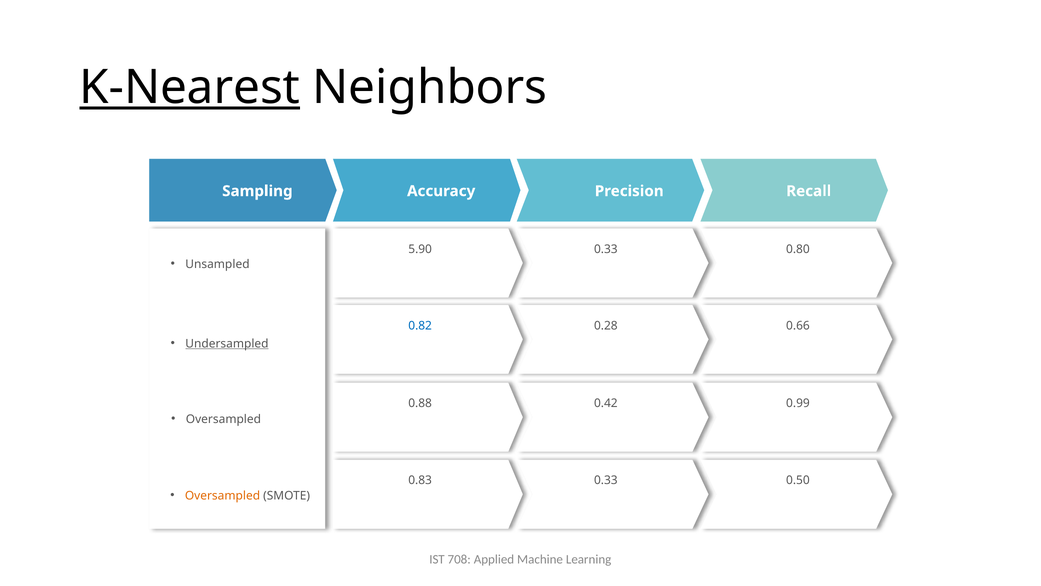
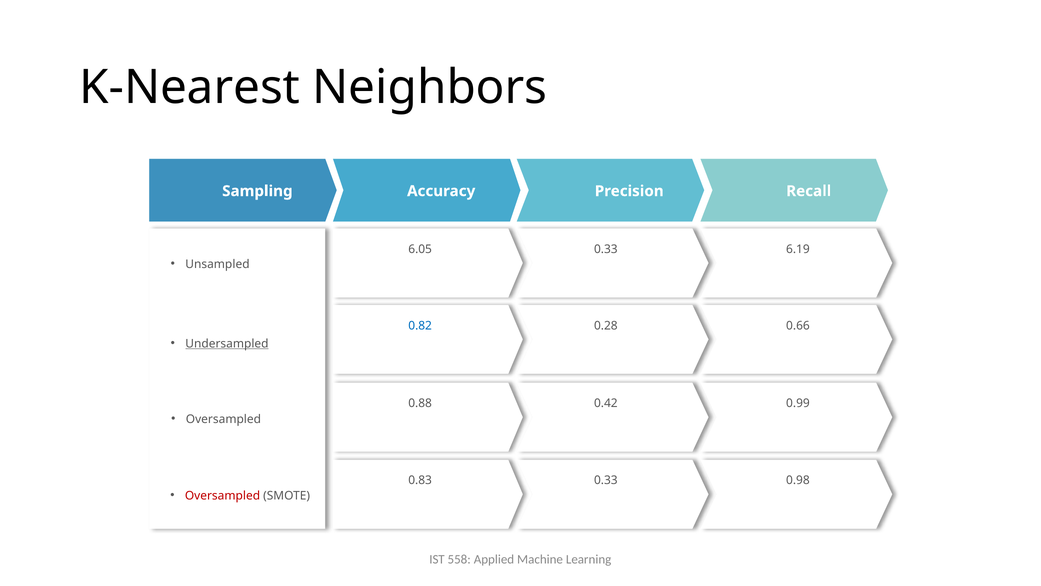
K-Nearest underline: present -> none (190, 87)
5.90: 5.90 -> 6.05 (420, 249)
0.80: 0.80 -> 6.19 (798, 249)
0.50: 0.50 -> 0.98 (798, 480)
Oversampled colour: orange -> red (223, 495)
708: 708 -> 558 (459, 559)
